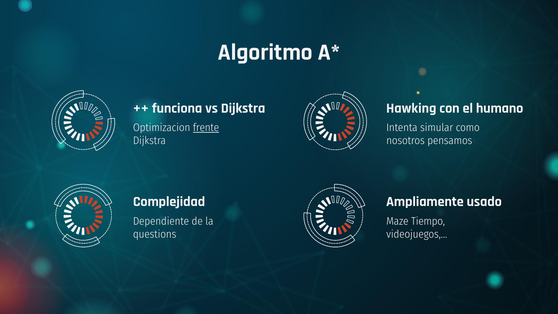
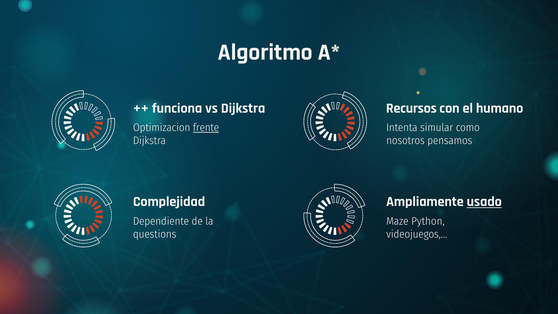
Hawking: Hawking -> Recursos (411, 108)
usado underline: none -> present (484, 202)
Tiempo: Tiempo -> Python (428, 221)
